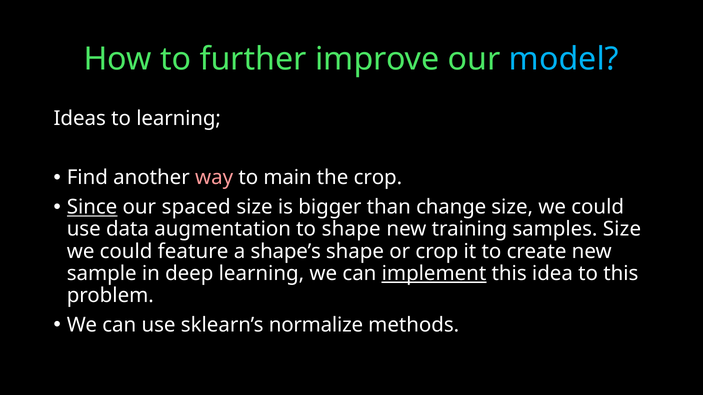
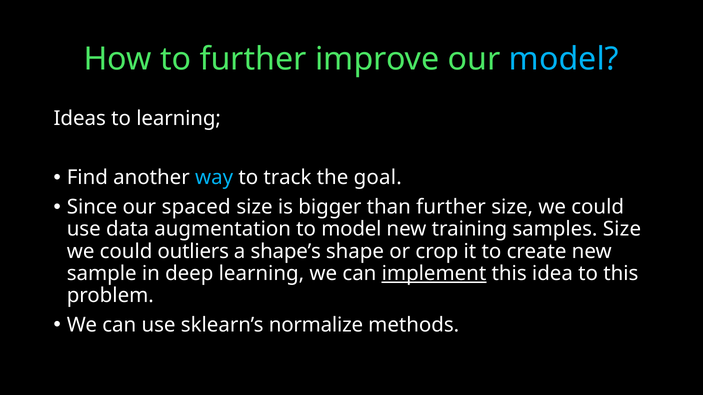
way colour: pink -> light blue (214, 178)
main: main -> track (287, 178)
the crop: crop -> goal (378, 178)
Since underline: present -> none (92, 207)
than change: change -> further (451, 207)
to shape: shape -> model (351, 229)
feature: feature -> outliers (193, 252)
